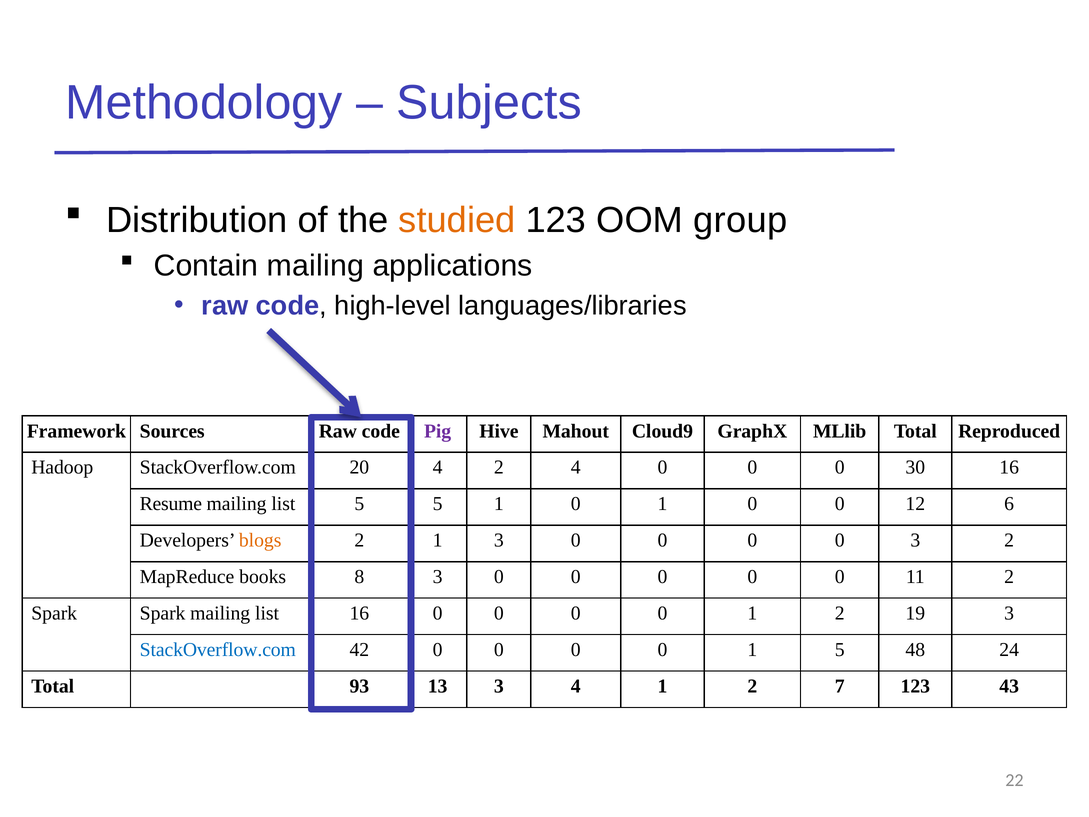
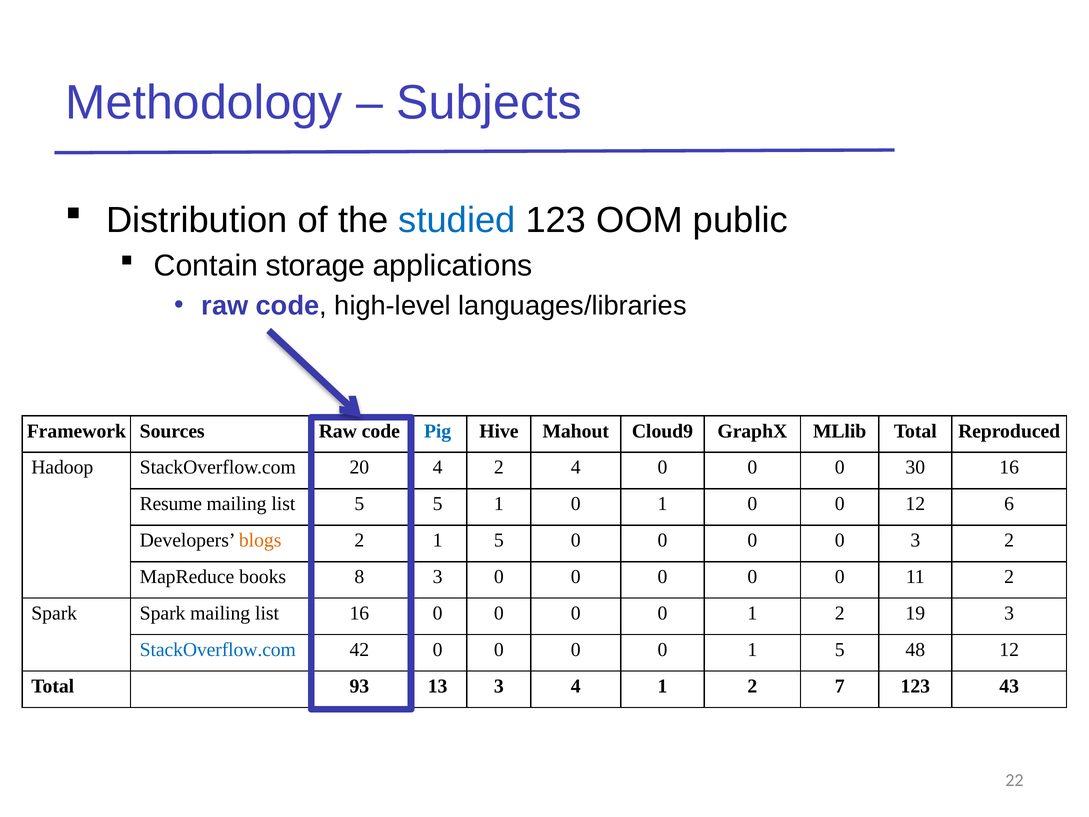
studied colour: orange -> blue (457, 220)
group: group -> public (740, 220)
Contain mailing: mailing -> storage (316, 266)
Pig colour: purple -> blue (438, 431)
2 1 3: 3 -> 5 (499, 540)
48 24: 24 -> 12 (1009, 650)
